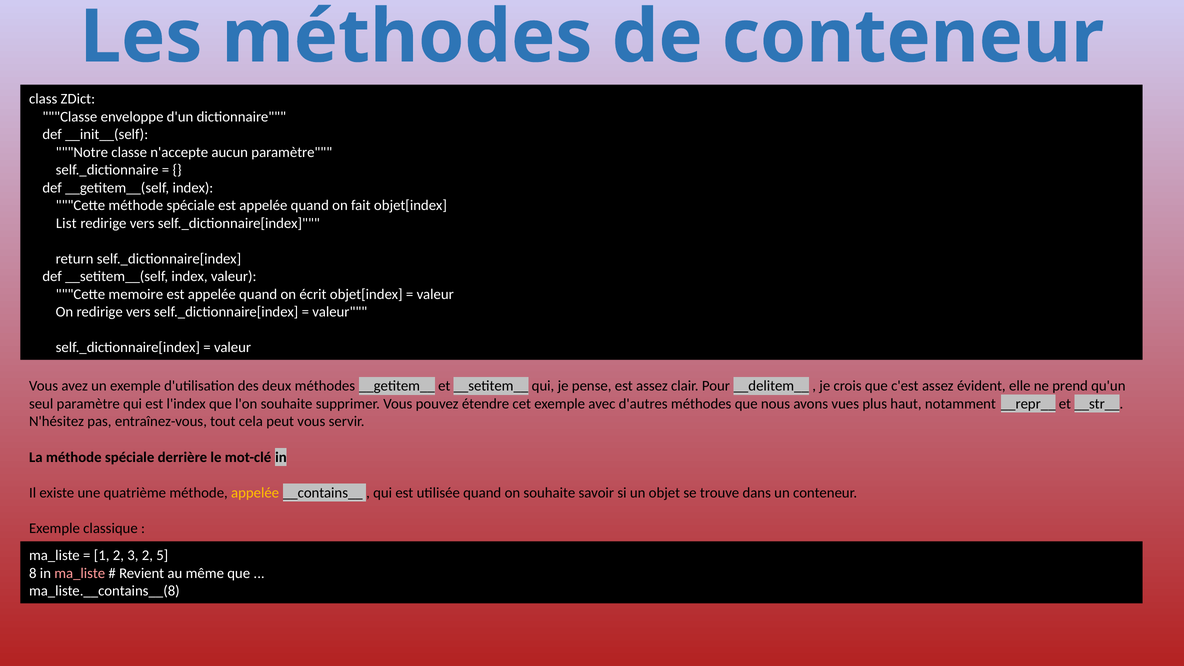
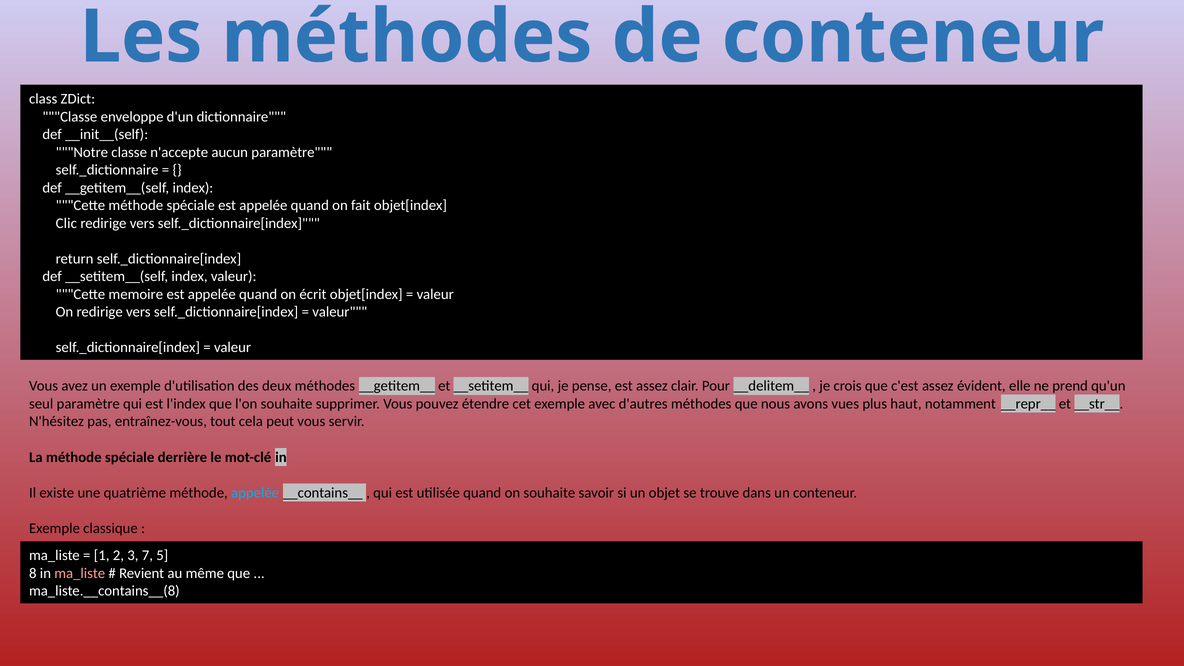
List: List -> Clic (66, 223)
appelée colour: yellow -> light blue (255, 493)
3 2: 2 -> 7 (147, 556)
